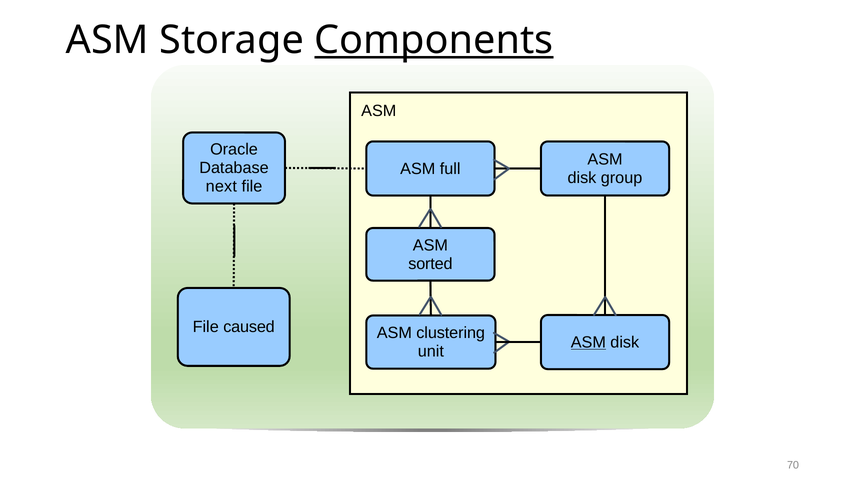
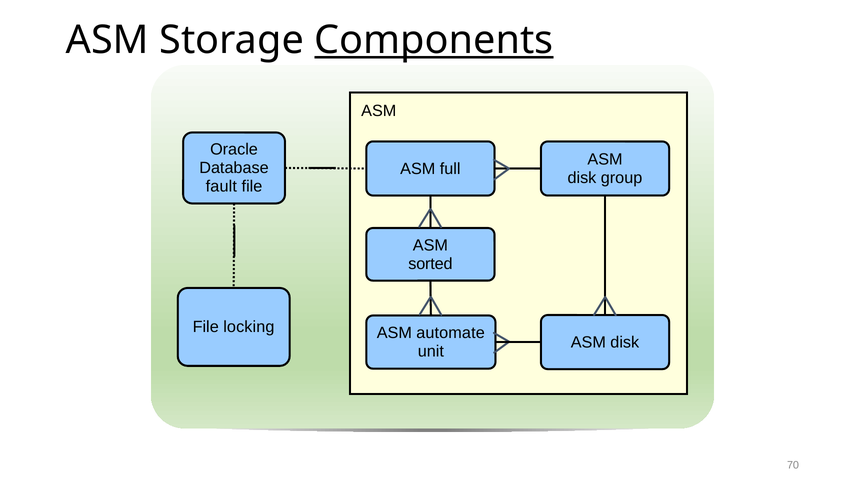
next: next -> fault (221, 187)
caused: caused -> locking (249, 327)
clustering: clustering -> automate (451, 333)
ASM underline: present -> none (588, 342)
